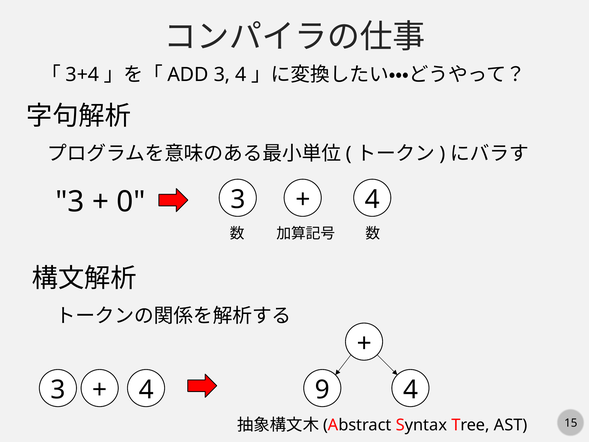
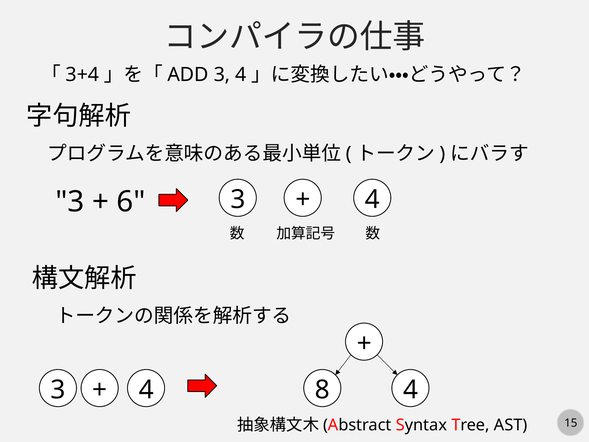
0: 0 -> 6 (131, 202)
9: 9 -> 8 (322, 390)
